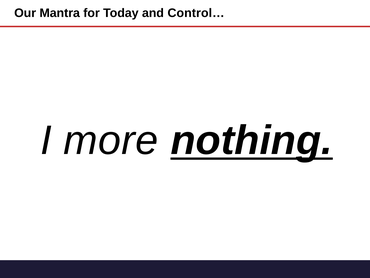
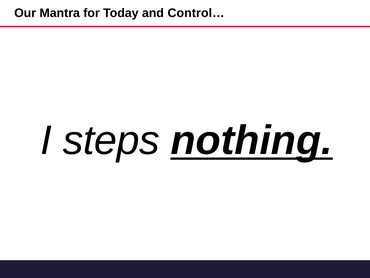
more: more -> steps (111, 140)
